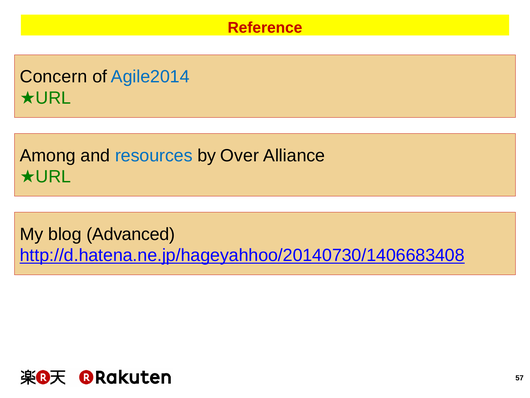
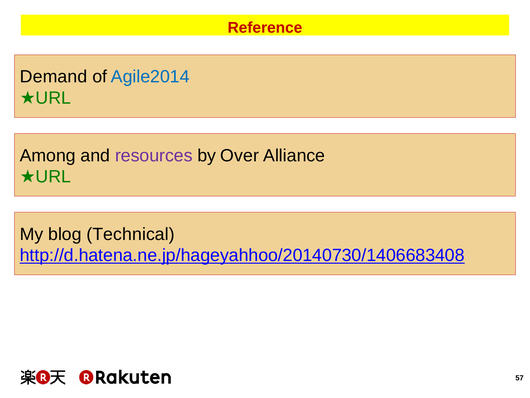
Concern: Concern -> Demand (54, 77)
resources colour: blue -> purple (154, 155)
Advanced: Advanced -> Technical (131, 234)
